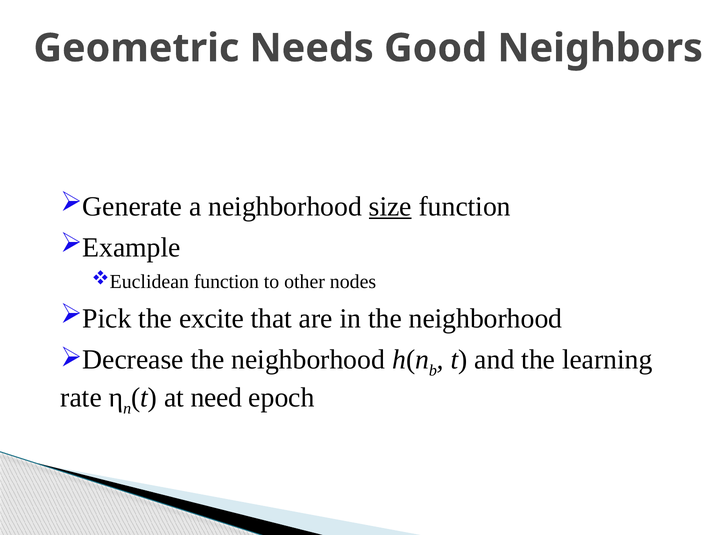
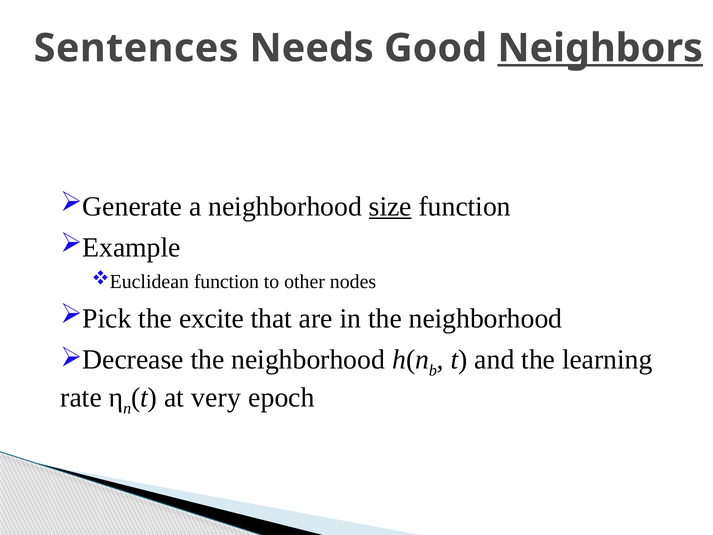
Geometric: Geometric -> Sentences (136, 48)
Neighbors underline: none -> present (600, 48)
need: need -> very (216, 397)
